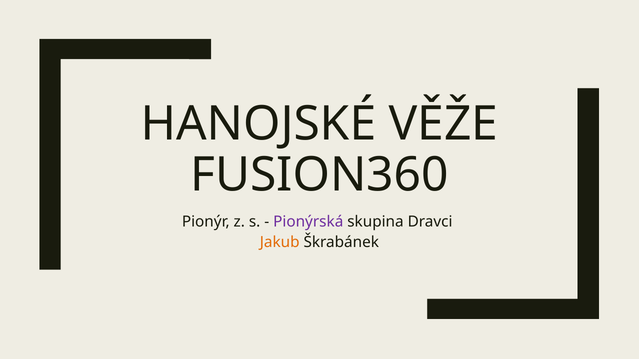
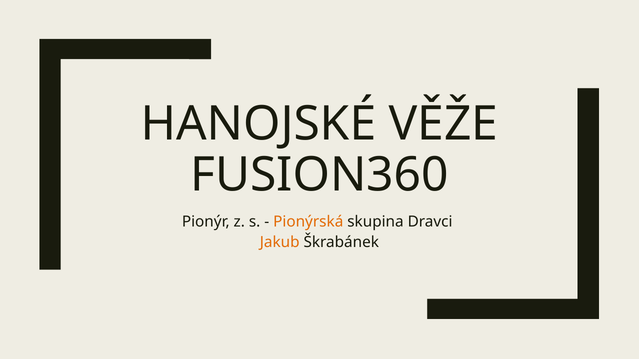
Pionýrská colour: purple -> orange (308, 222)
